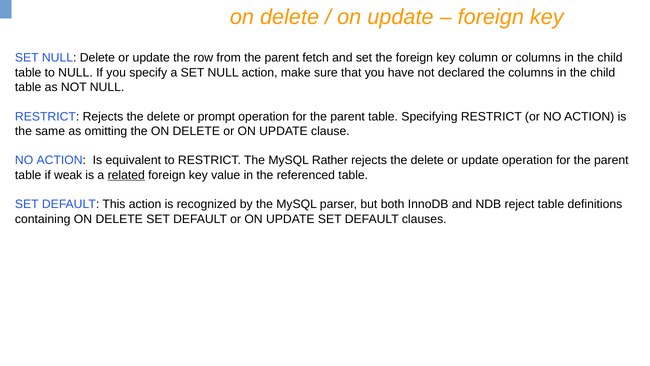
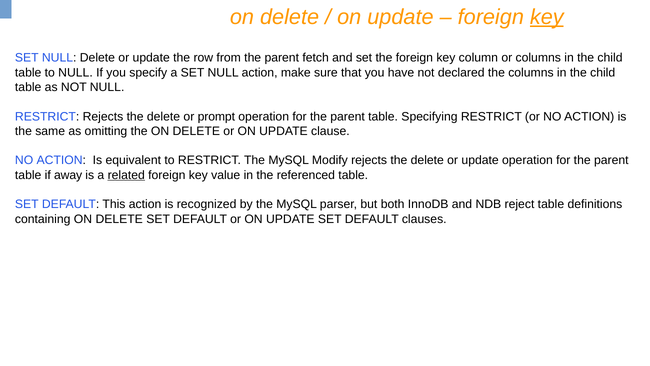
key underline: none -> present (547, 17)
Rather: Rather -> Modify (330, 160)
weak: weak -> away (68, 175)
